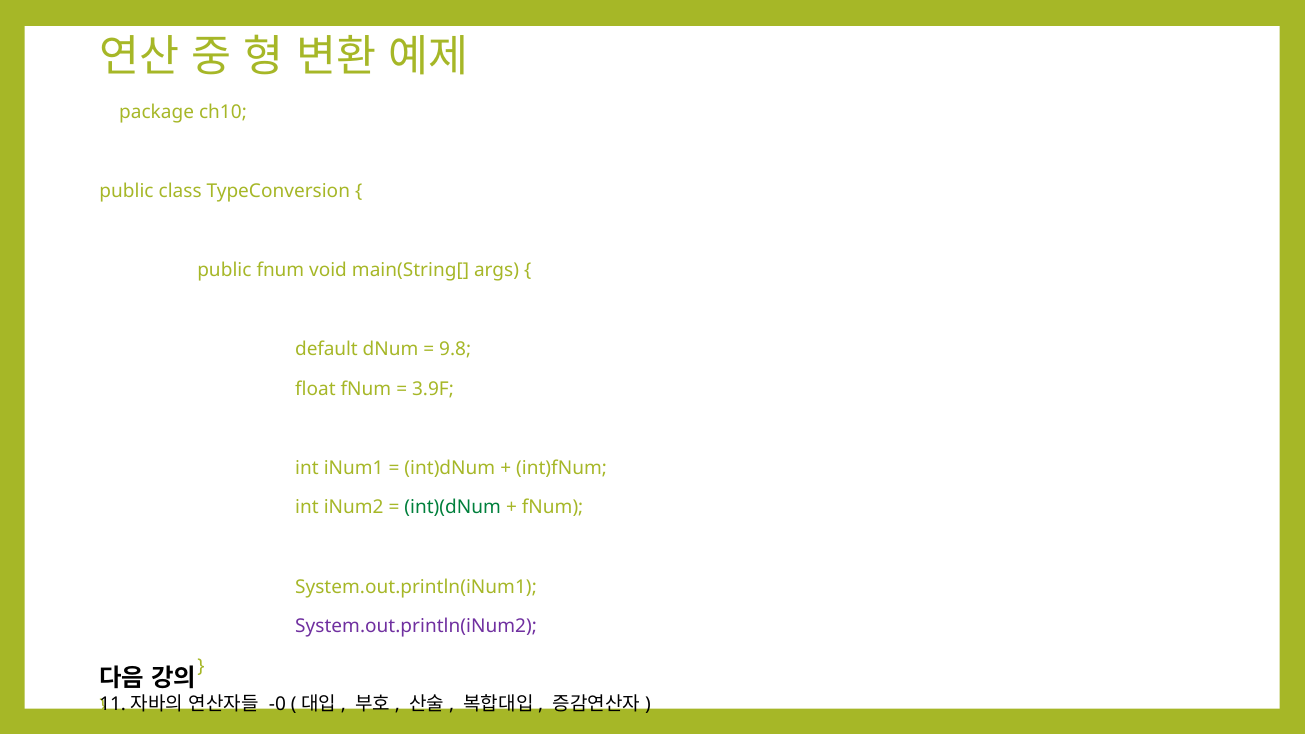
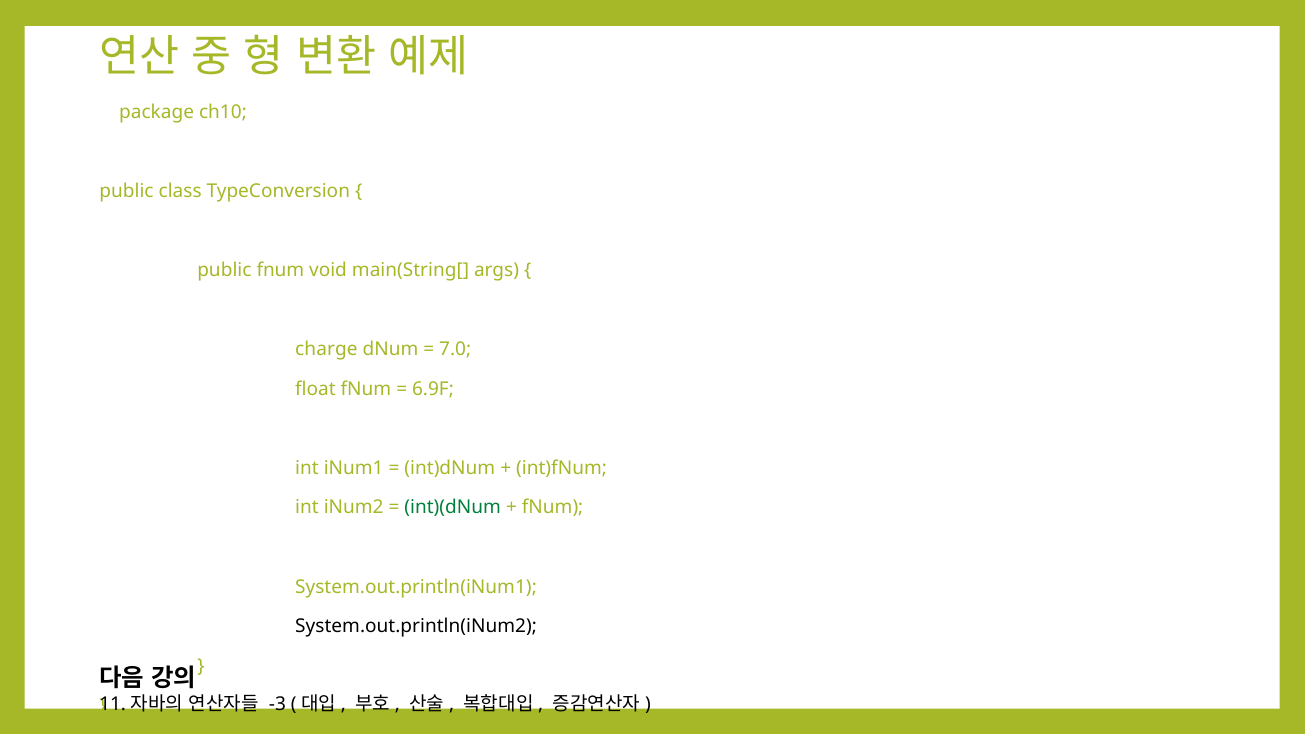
default: default -> charge (326, 349)
9.8: 9.8 -> 7.0 (455, 349)
3.9F: 3.9F -> 6.9F (433, 389)
System.out.println(iNum2 colour: purple -> black (416, 627)
-0: -0 -> -3 (277, 705)
